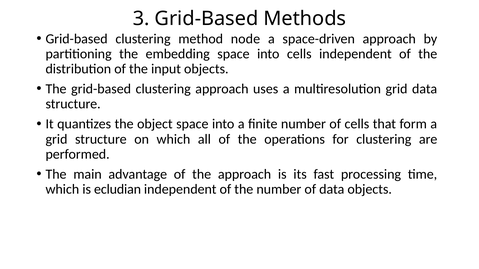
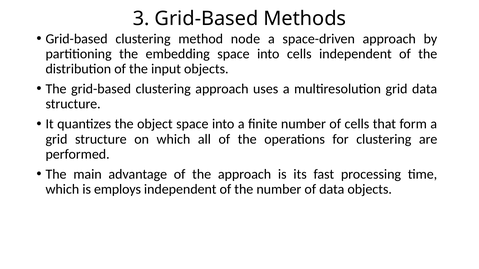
ecludian: ecludian -> employs (118, 190)
